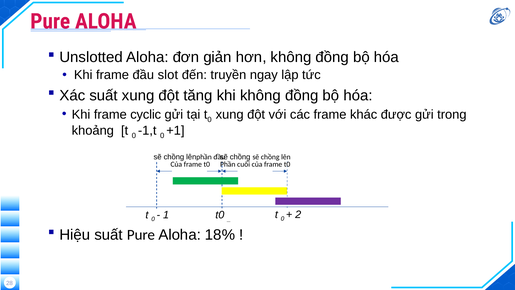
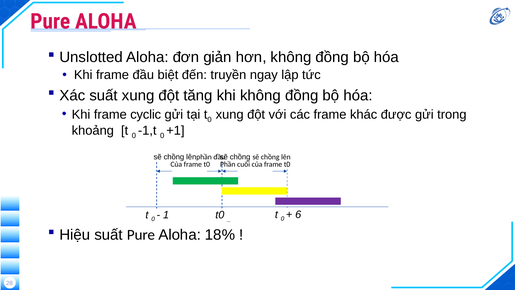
slot: slot -> biệt (168, 75)
2: 2 -> 6 (298, 215)
